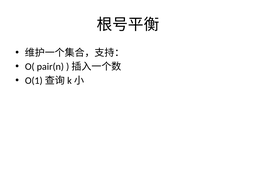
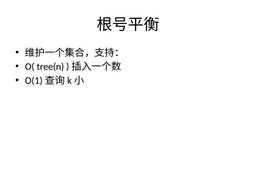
pair(n: pair(n -> tree(n (50, 67)
